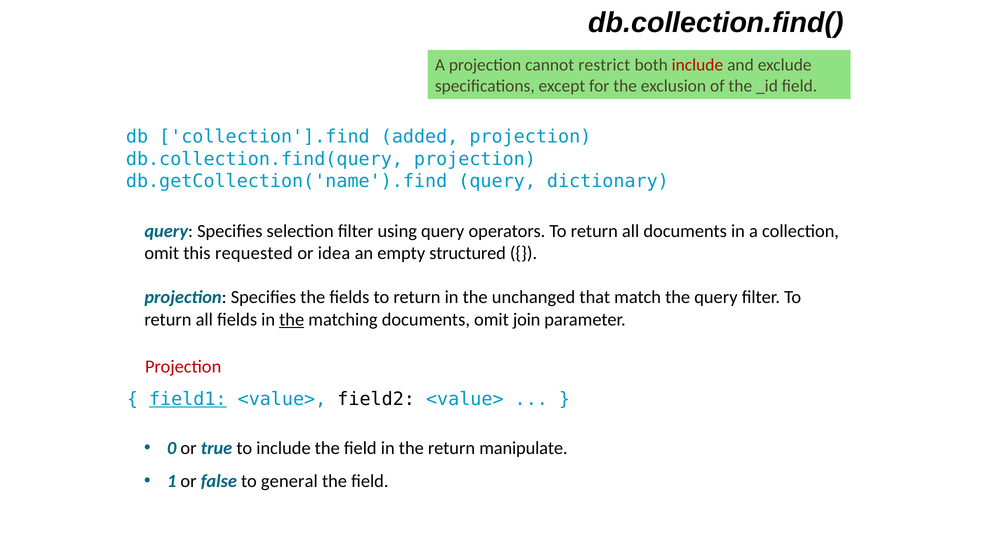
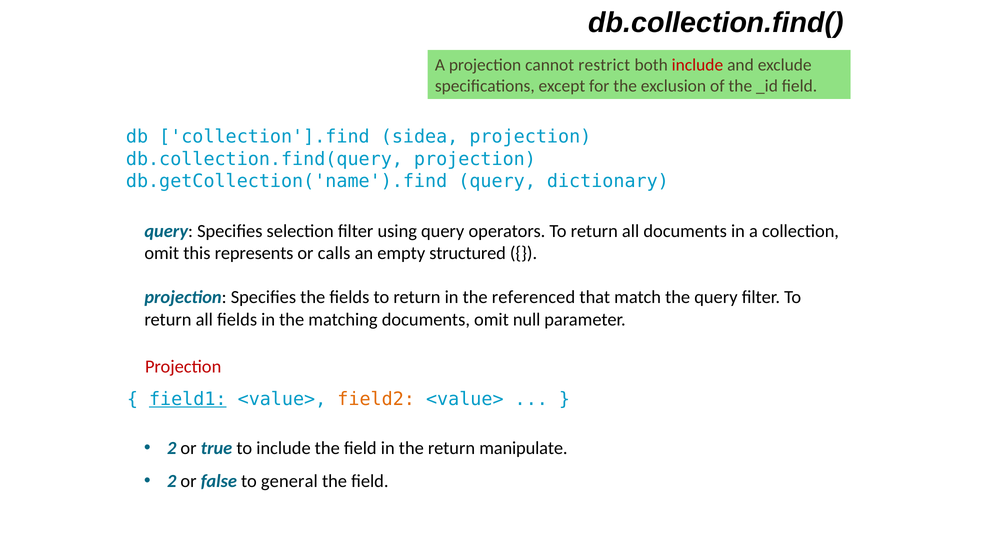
added: added -> sidea (420, 137)
requested: requested -> represents (254, 253)
idea: idea -> calls (334, 253)
unchanged: unchanged -> referenced (534, 297)
the underline: present -> none (292, 319)
join: join -> null (527, 319)
field2 colour: black -> orange (376, 399)
0: 0 -> 2 (172, 448)
1: 1 -> 2 (172, 481)
